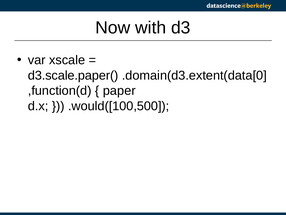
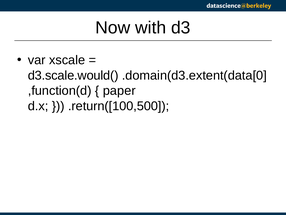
d3.scale.paper(: d3.scale.paper( -> d3.scale.would( (73, 75)
.would([100,500: .would([100,500 -> .return([100,500 (119, 106)
